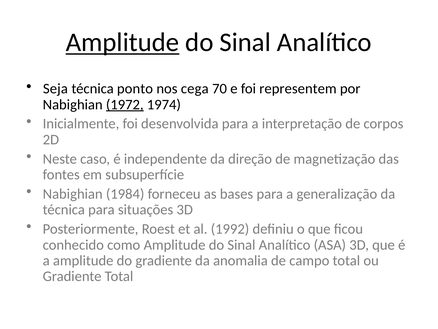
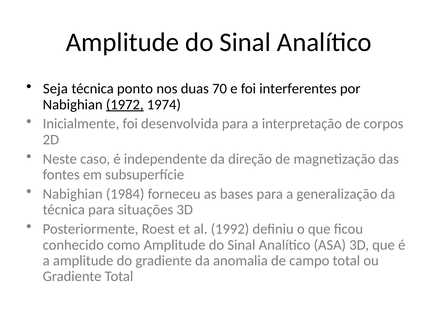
Amplitude underline: present -> none (123, 42)
cega: cega -> duas (195, 89)
representem: representem -> interferentes (298, 89)
